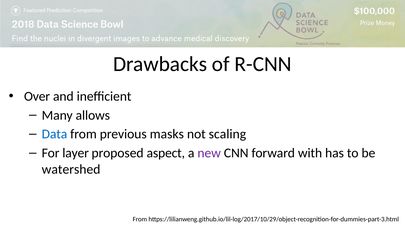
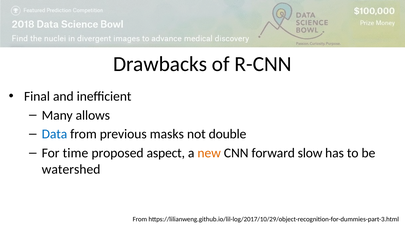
Over: Over -> Final (37, 96)
scaling: scaling -> double (228, 134)
layer: layer -> time (75, 153)
new colour: purple -> orange (209, 153)
with: with -> slow (310, 153)
